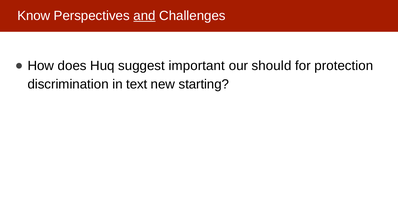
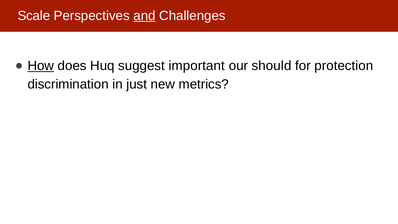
Know: Know -> Scale (34, 16)
How underline: none -> present (41, 66)
text: text -> just (137, 84)
starting: starting -> metrics (204, 84)
